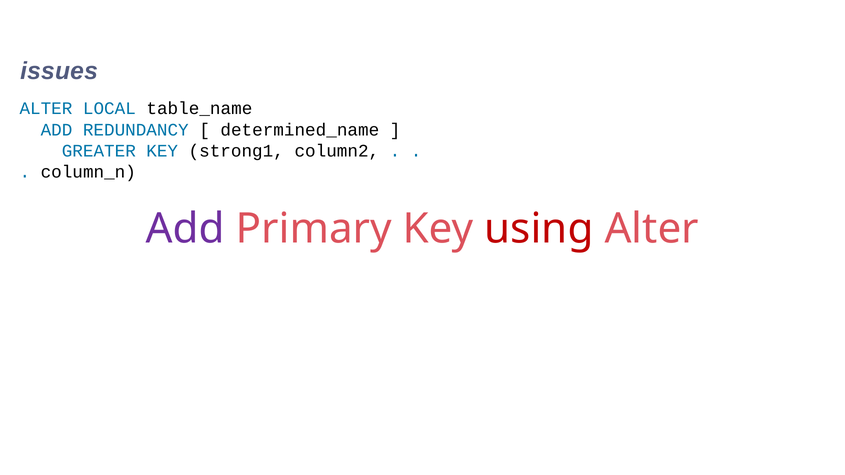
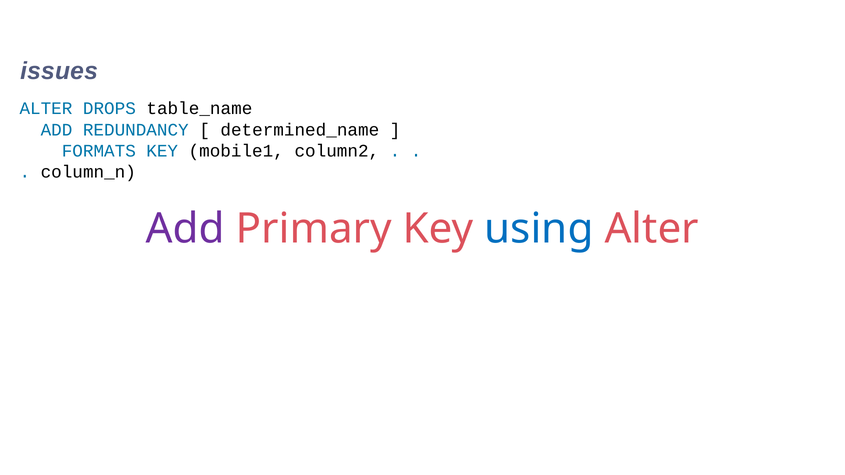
LOCAL: LOCAL -> DROPS (109, 109)
GREATER: GREATER -> FORMATS (99, 151)
strong1: strong1 -> mobile1 (236, 151)
using colour: red -> blue (539, 229)
